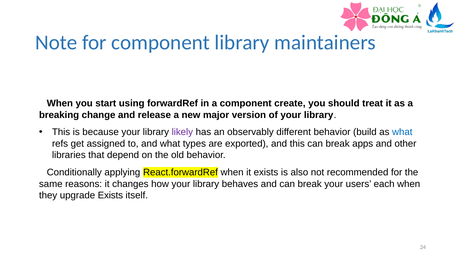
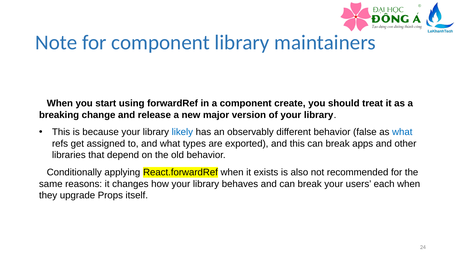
likely colour: purple -> blue (182, 132)
build: build -> false (365, 132)
upgrade Exists: Exists -> Props (110, 196)
